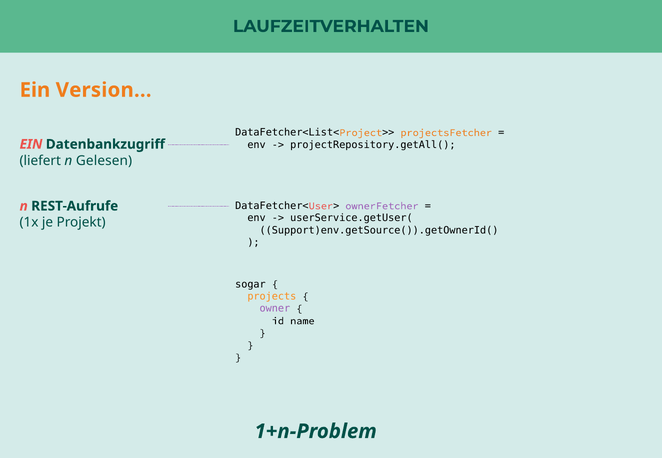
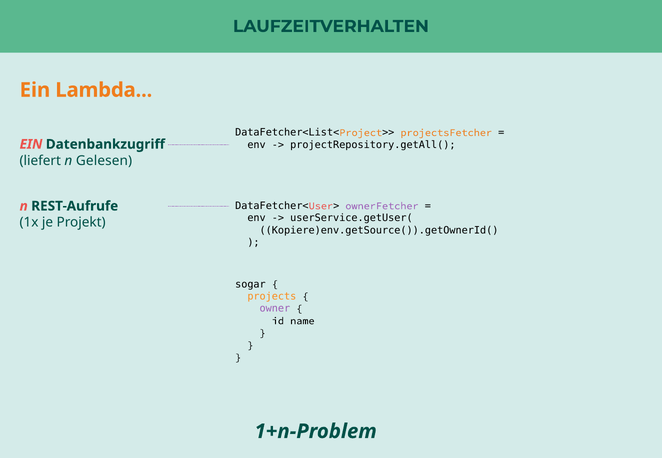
Version: Version -> Lambda (104, 90)
Support)env.getSource()).getOwnerId(: Support)env.getSource()).getOwnerId( -> Kopiere)env.getSource()).getOwnerId( (379, 230)
